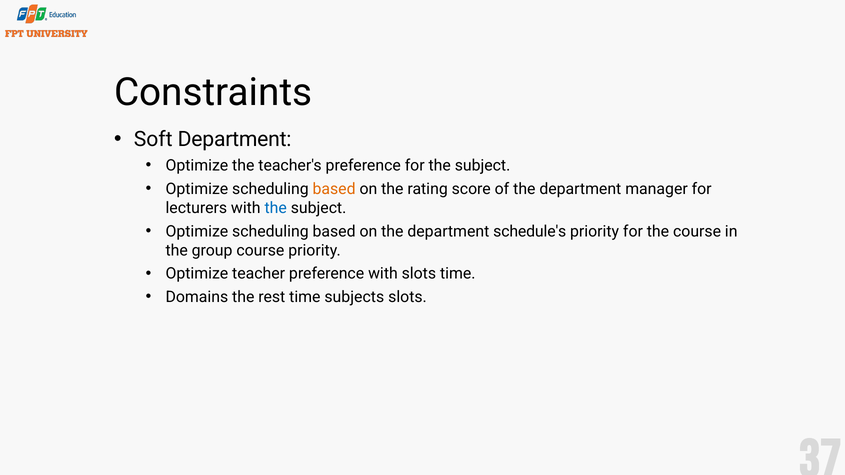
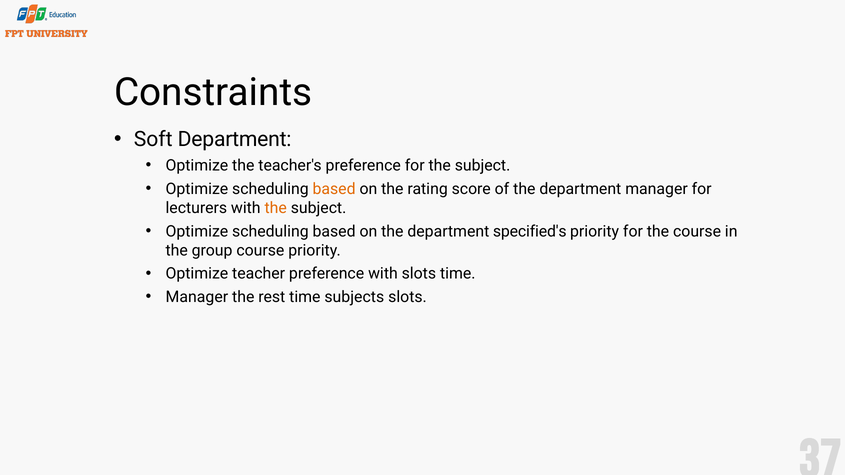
the colour: blue -> orange (276, 208)
schedule's: schedule's -> specified's (530, 231)
Domains: Domains -> Manager (197, 297)
